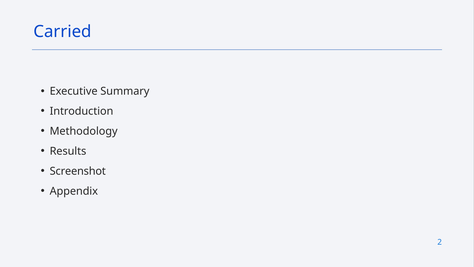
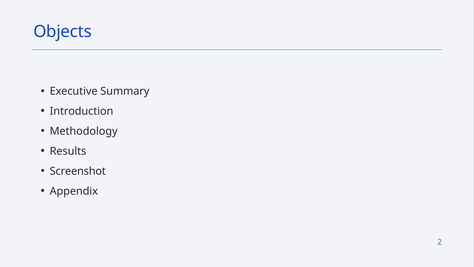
Carried: Carried -> Objects (63, 32)
